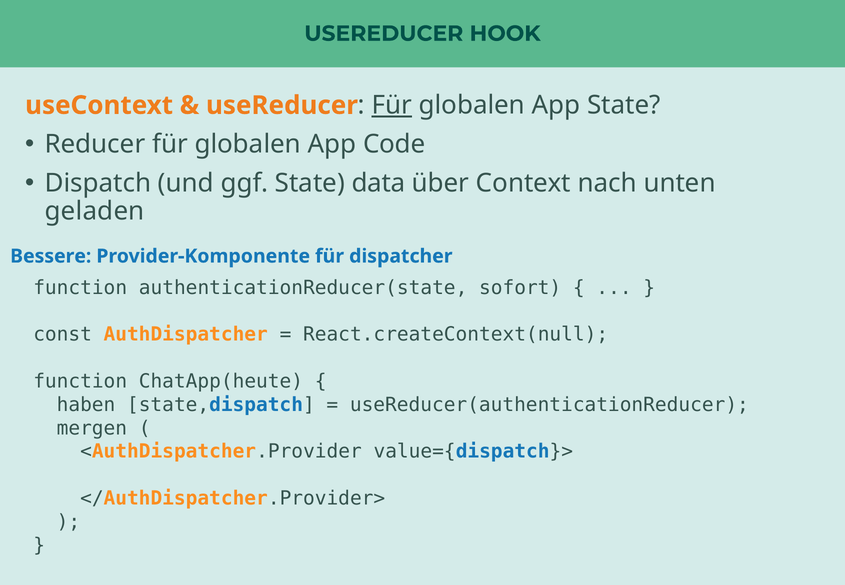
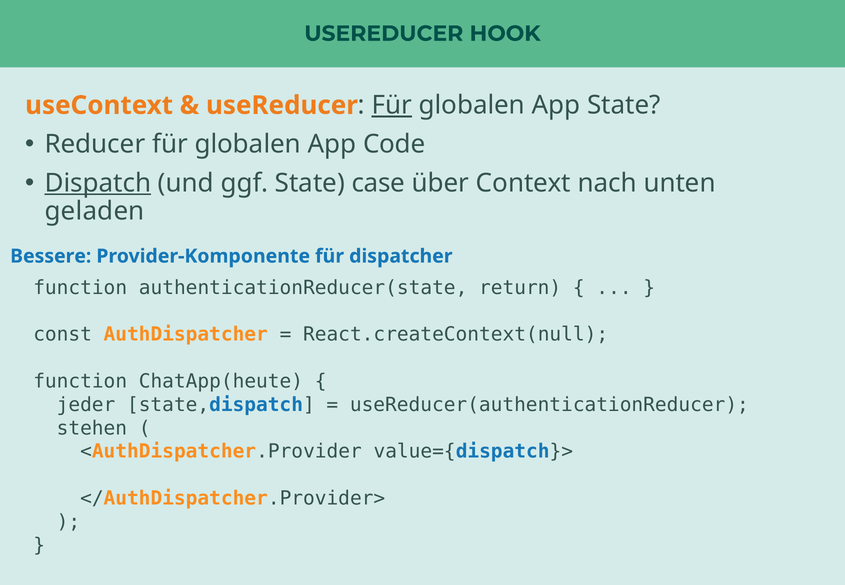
Dispatch underline: none -> present (98, 183)
data: data -> case (378, 183)
sofort: sofort -> return (520, 288)
haben: haben -> jeder (86, 405)
mergen: mergen -> stehen (92, 428)
